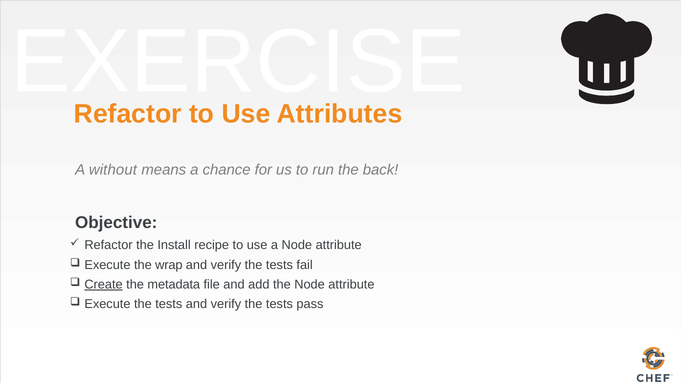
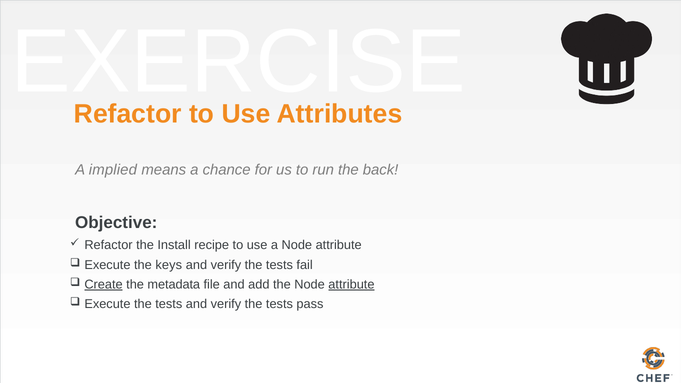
without: without -> implied (113, 170)
wrap: wrap -> keys (169, 265)
attribute underline: none -> present (351, 284)
